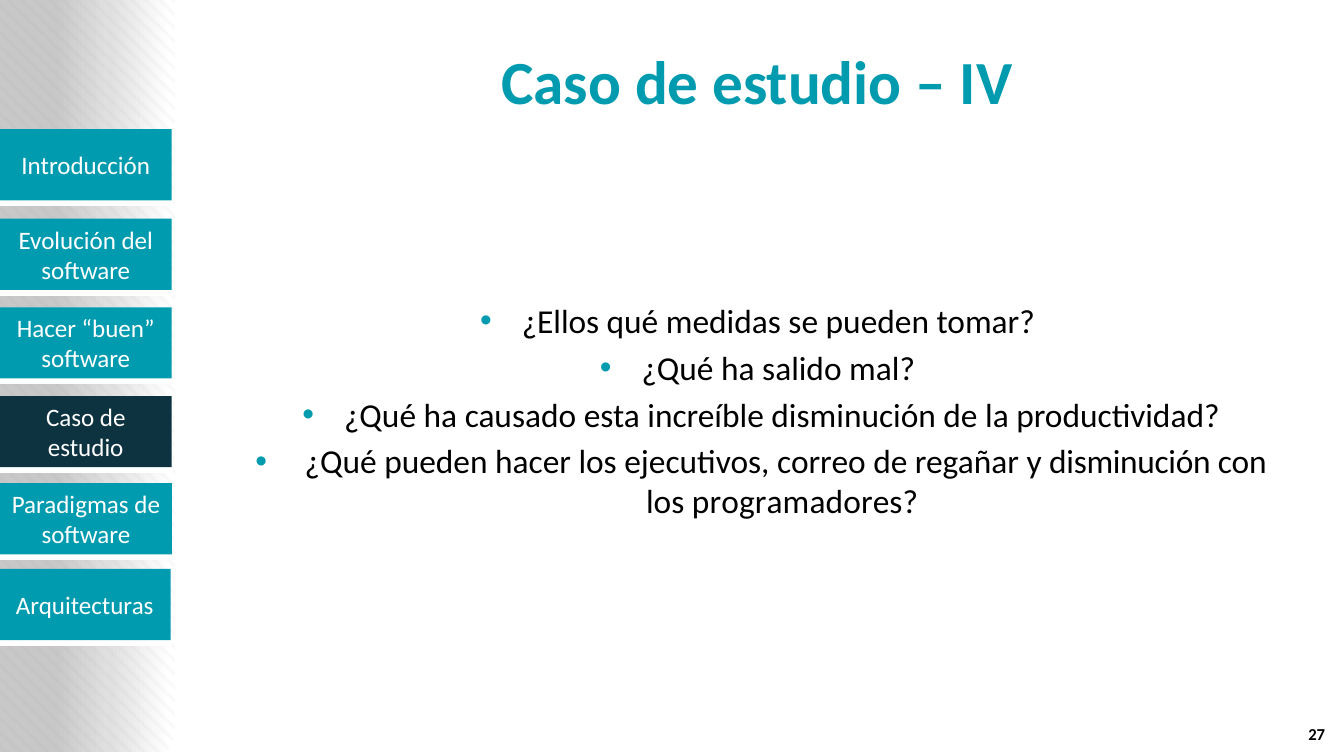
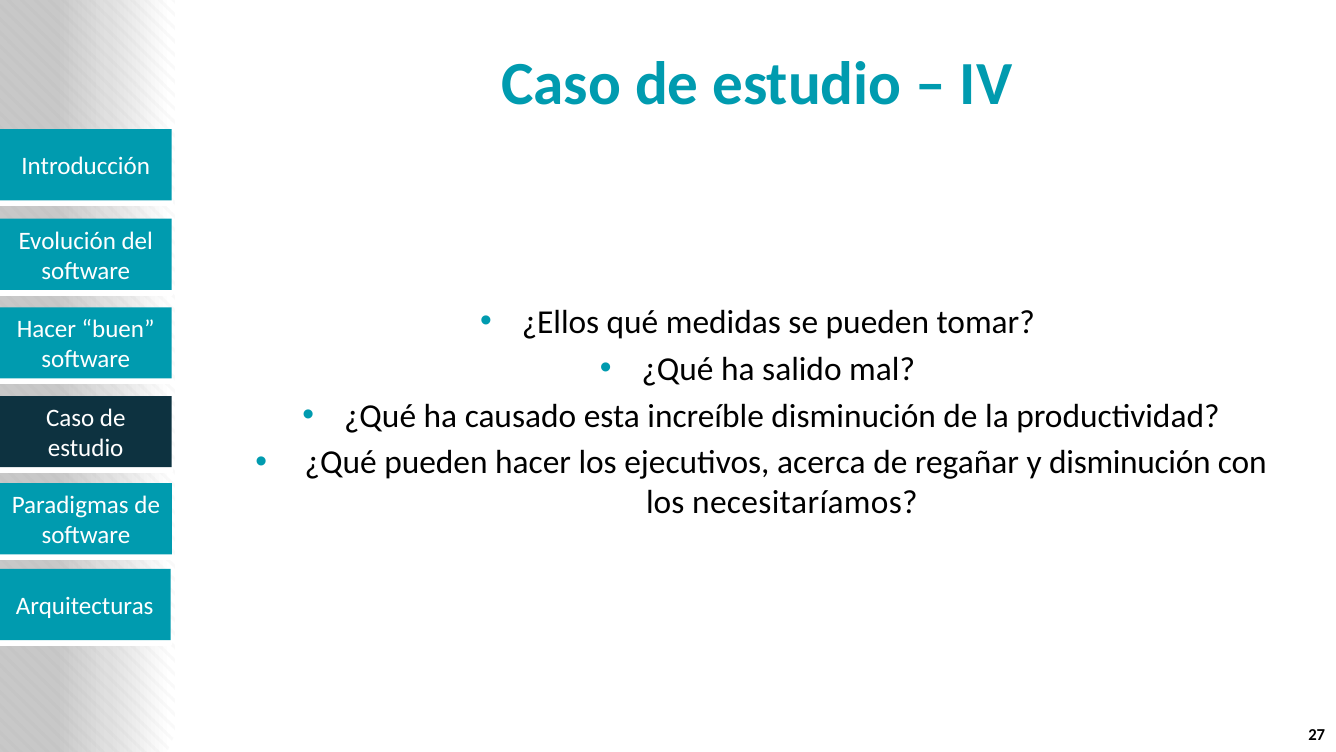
correo: correo -> acerca (821, 463)
programadores: programadores -> necesitaríamos (805, 503)
